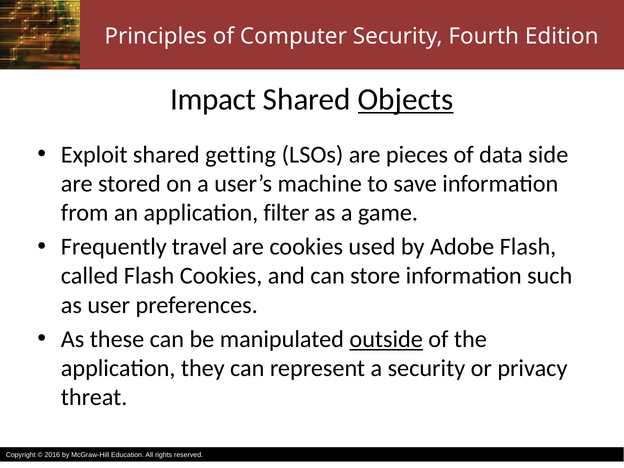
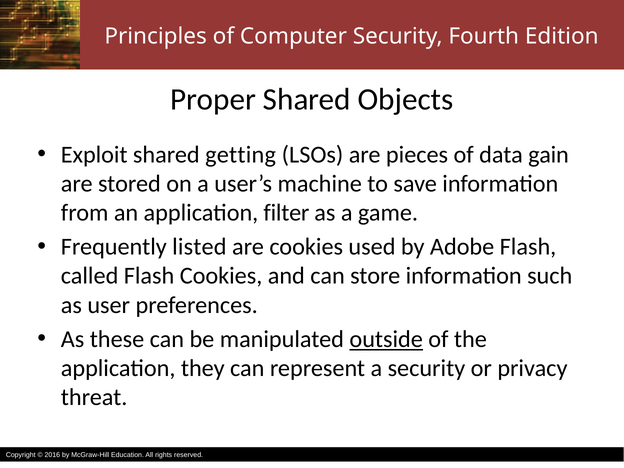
Impact: Impact -> Proper (213, 99)
Objects underline: present -> none (406, 99)
side: side -> gain (548, 155)
travel: travel -> listed (199, 247)
